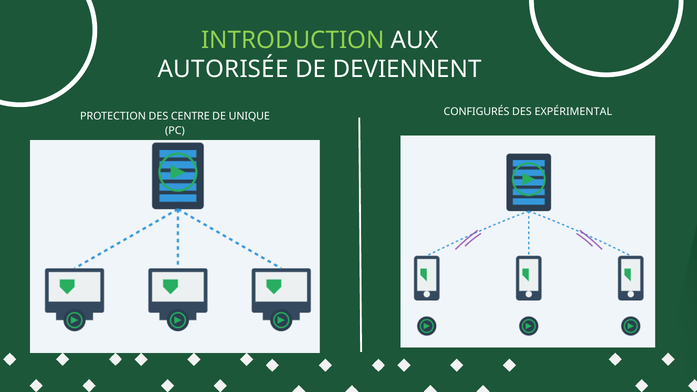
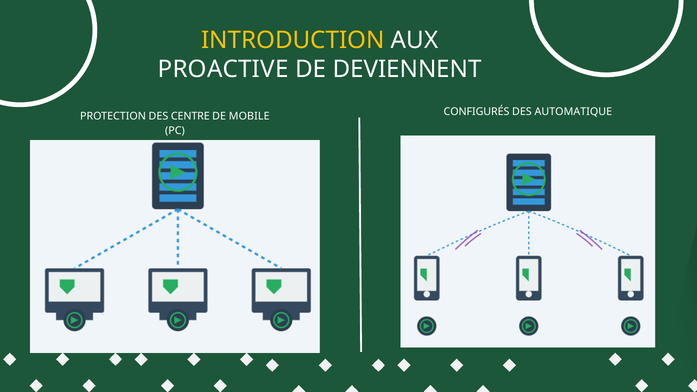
INTRODUCTION colour: light green -> yellow (293, 40)
AUTORISÉE: AUTORISÉE -> PROACTIVE (223, 69)
EXPÉRIMENTAL: EXPÉRIMENTAL -> AUTOMATIQUE (573, 112)
UNIQUE: UNIQUE -> MOBILE (249, 116)
